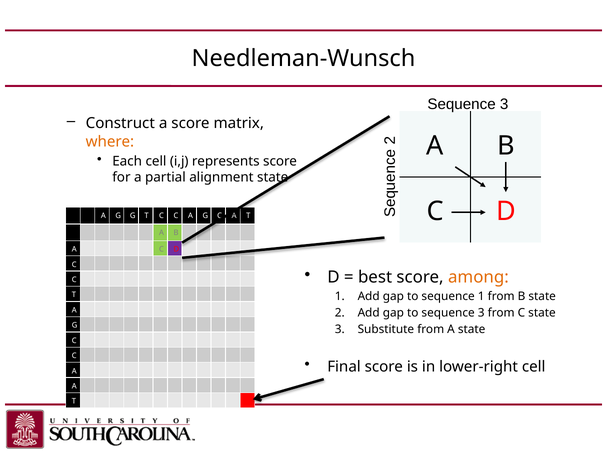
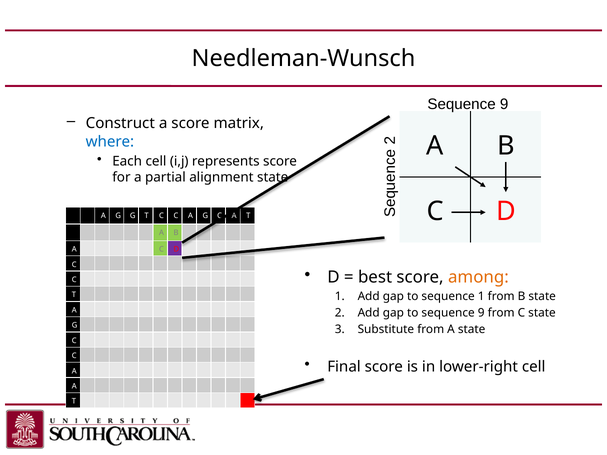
3: 3 -> 9 (504, 104)
where colour: orange -> blue (110, 142)
to sequence 3: 3 -> 9 (481, 313)
